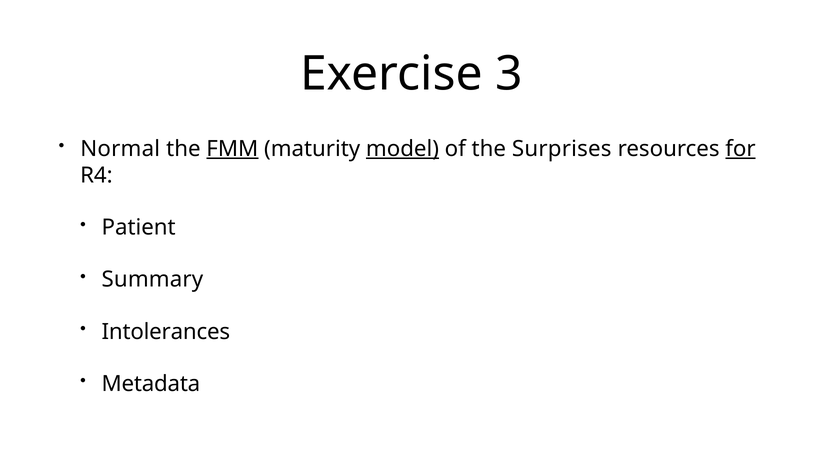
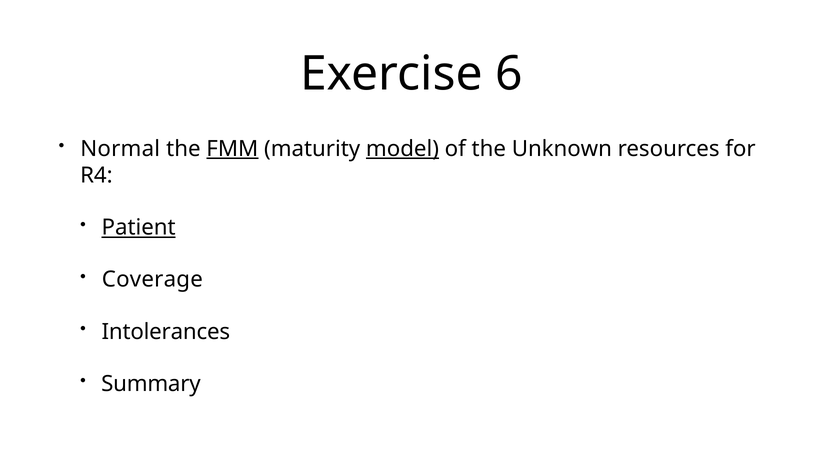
3: 3 -> 6 (509, 74)
Surprises: Surprises -> Unknown (562, 149)
for underline: present -> none (740, 149)
Patient underline: none -> present (139, 228)
Summary: Summary -> Coverage (152, 280)
Metadata: Metadata -> Summary (151, 384)
